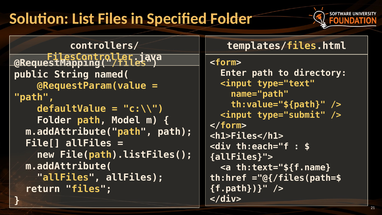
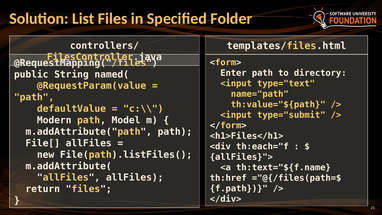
Folder: Folder -> Modern (54, 120)
